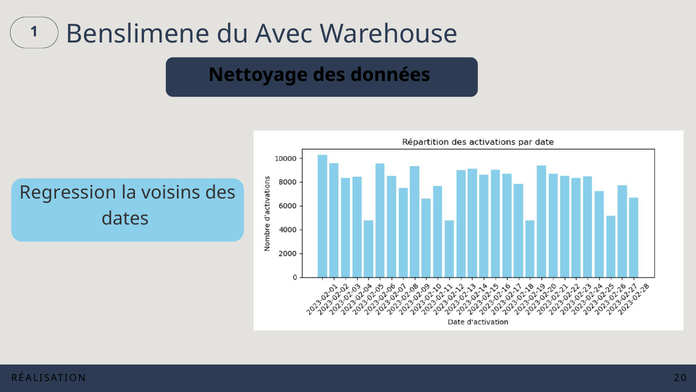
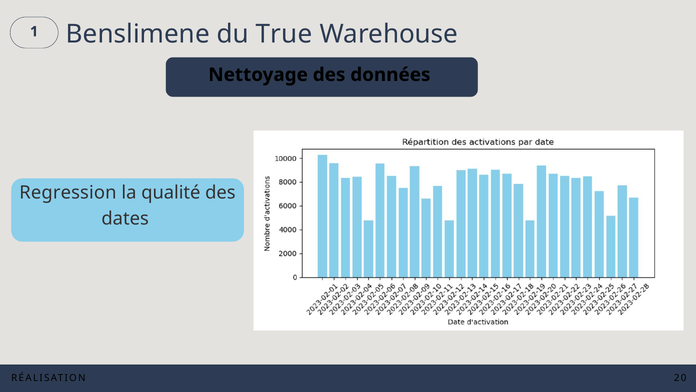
Avec: Avec -> True (284, 34)
voisins: voisins -> qualité (171, 193)
